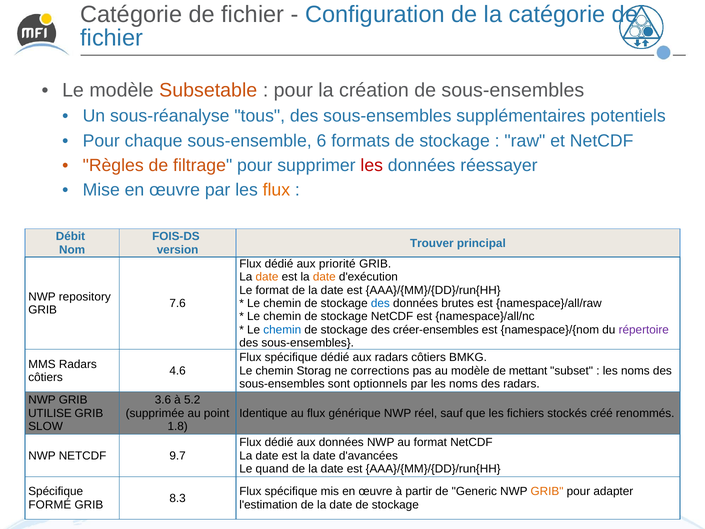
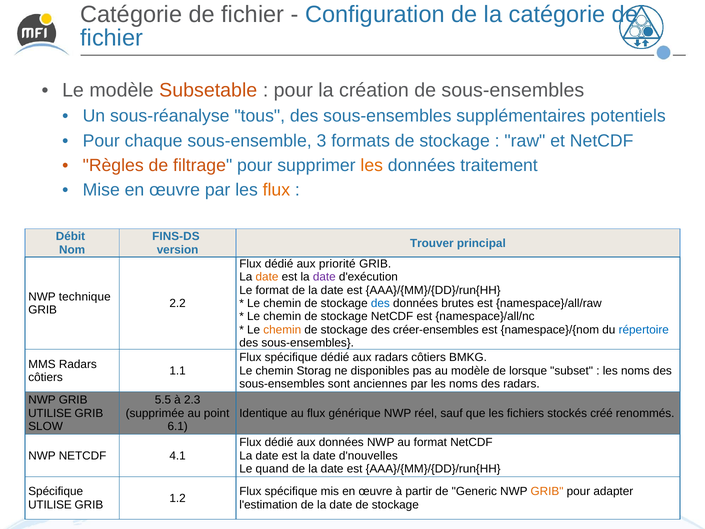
6: 6 -> 3 (321, 141)
les colour: red -> orange (372, 165)
réessayer: réessayer -> traitement (499, 165)
FOIS-DS: FOIS-DS -> FINS-DS (176, 236)
date colour: orange -> purple (324, 277)
repository: repository -> technique (85, 297)
7.6: 7.6 -> 2.2 (178, 303)
chemin colour: blue -> orange (282, 330)
répertoire colour: purple -> blue (644, 330)
4.6: 4.6 -> 1.1 (178, 371)
corrections: corrections -> disponibles (380, 371)
mettant: mettant -> lorsque (528, 371)
optionnels: optionnels -> anciennes (380, 384)
3.6: 3.6 -> 5.5 (163, 400)
5.2: 5.2 -> 2.3 (192, 400)
1.8: 1.8 -> 6.1 (178, 426)
9.7: 9.7 -> 4.1 (178, 455)
d'avancées: d'avancées -> d'nouvelles (368, 455)
8.3: 8.3 -> 1.2 (178, 498)
FORMÉ: FORMÉ -> UTILISE (50, 505)
